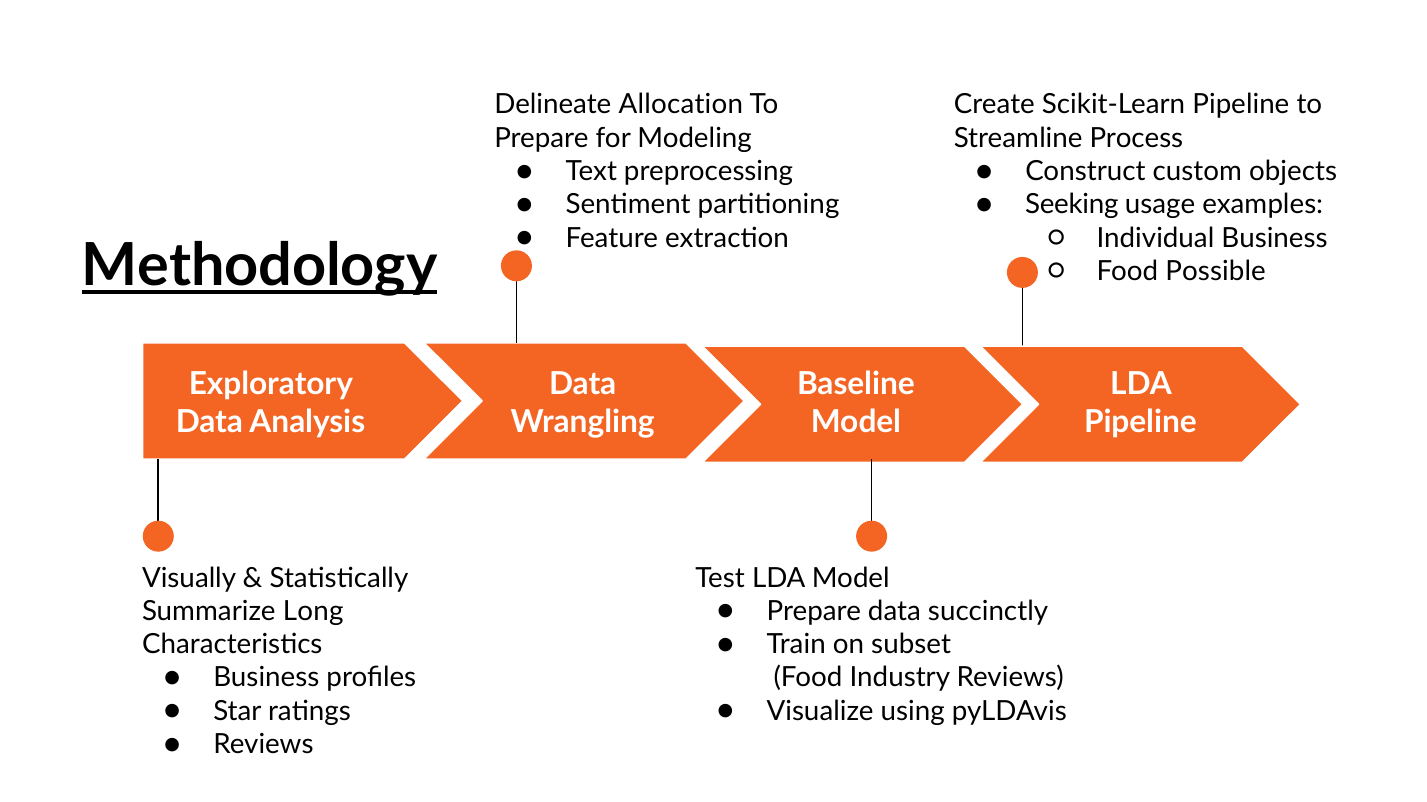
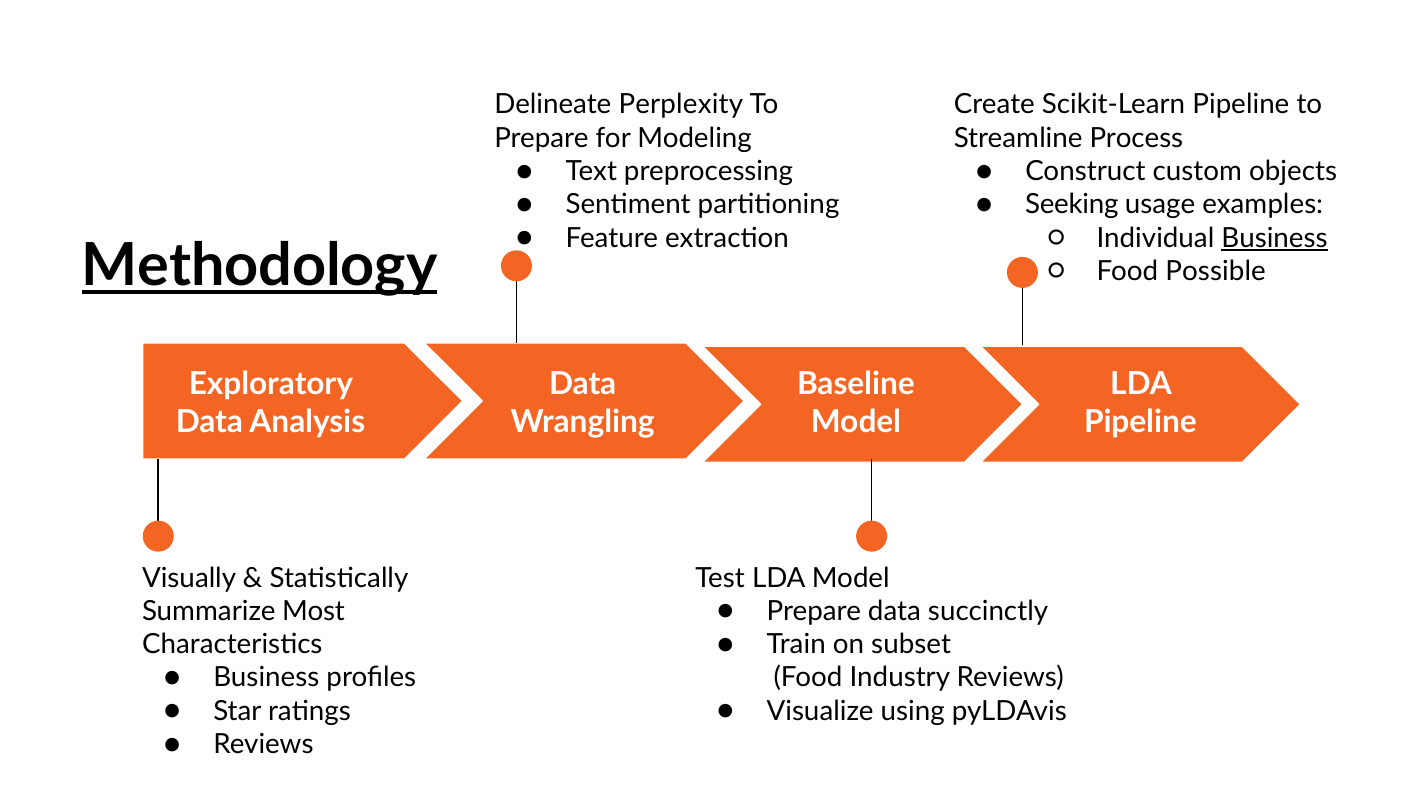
Allocation: Allocation -> Perplexity (681, 105)
Business underline: none -> present (1275, 238)
Long: Long -> Most (313, 612)
